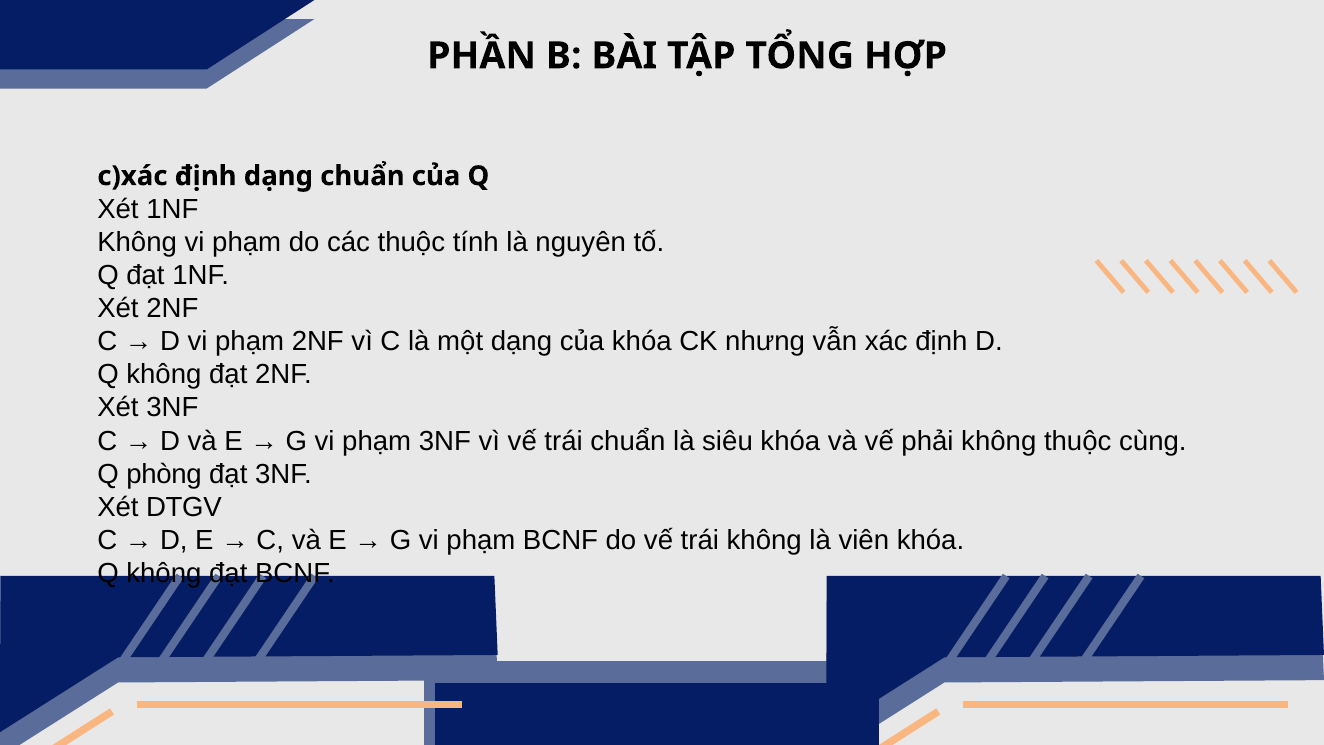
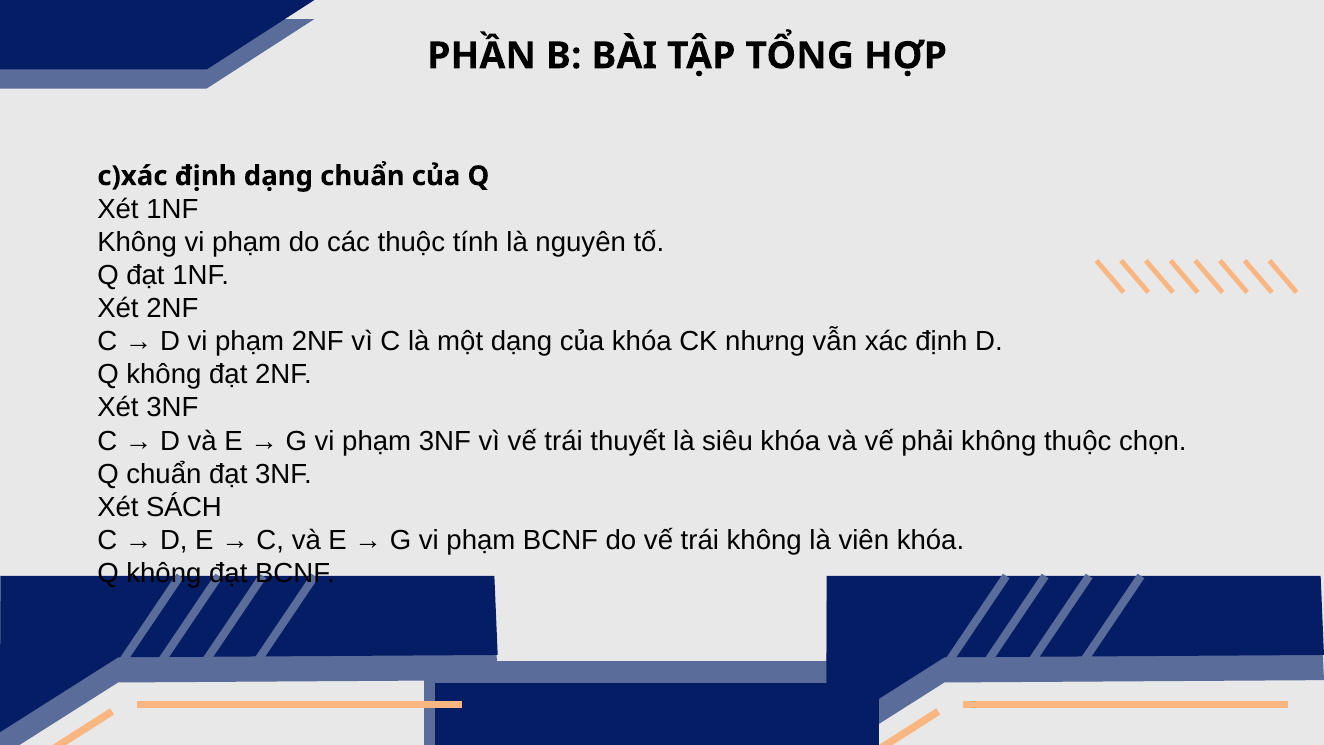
trái chuẩn: chuẩn -> thuyết (628, 441)
cùng: cùng -> chọn (1153, 441)
Q phòng: phòng -> chuẩn (164, 474)
DTGV: DTGV -> SÁCH (184, 507)
